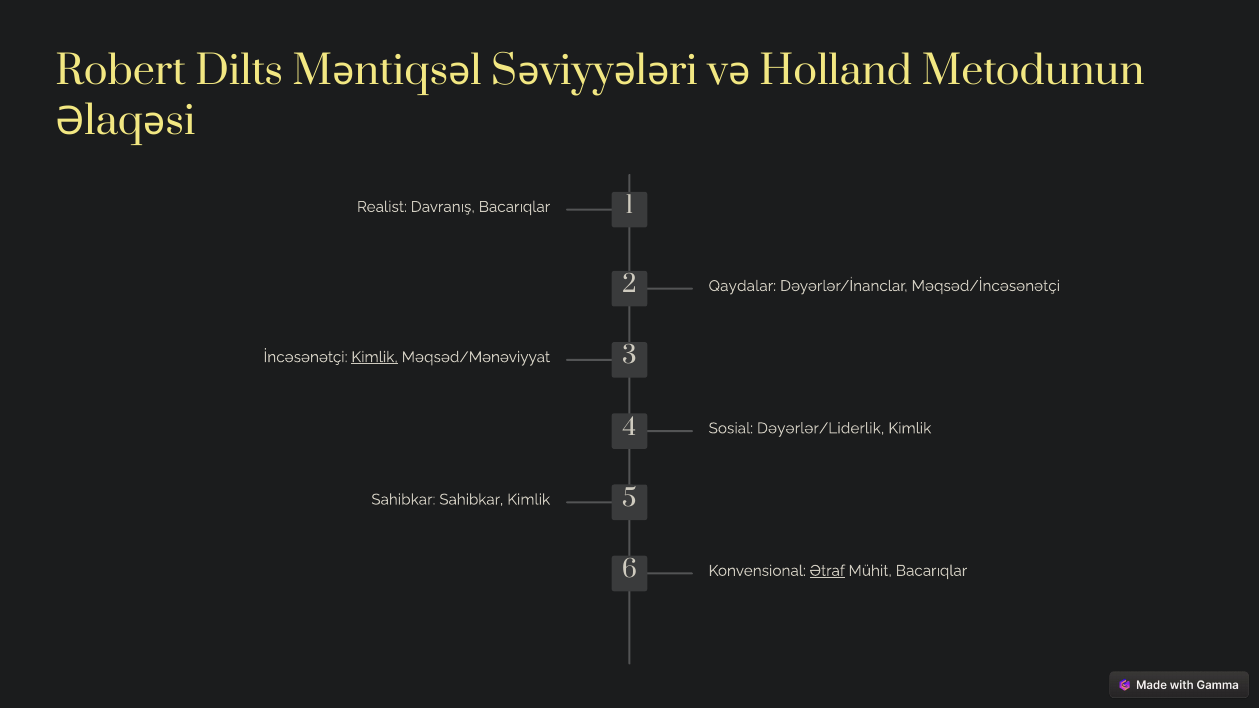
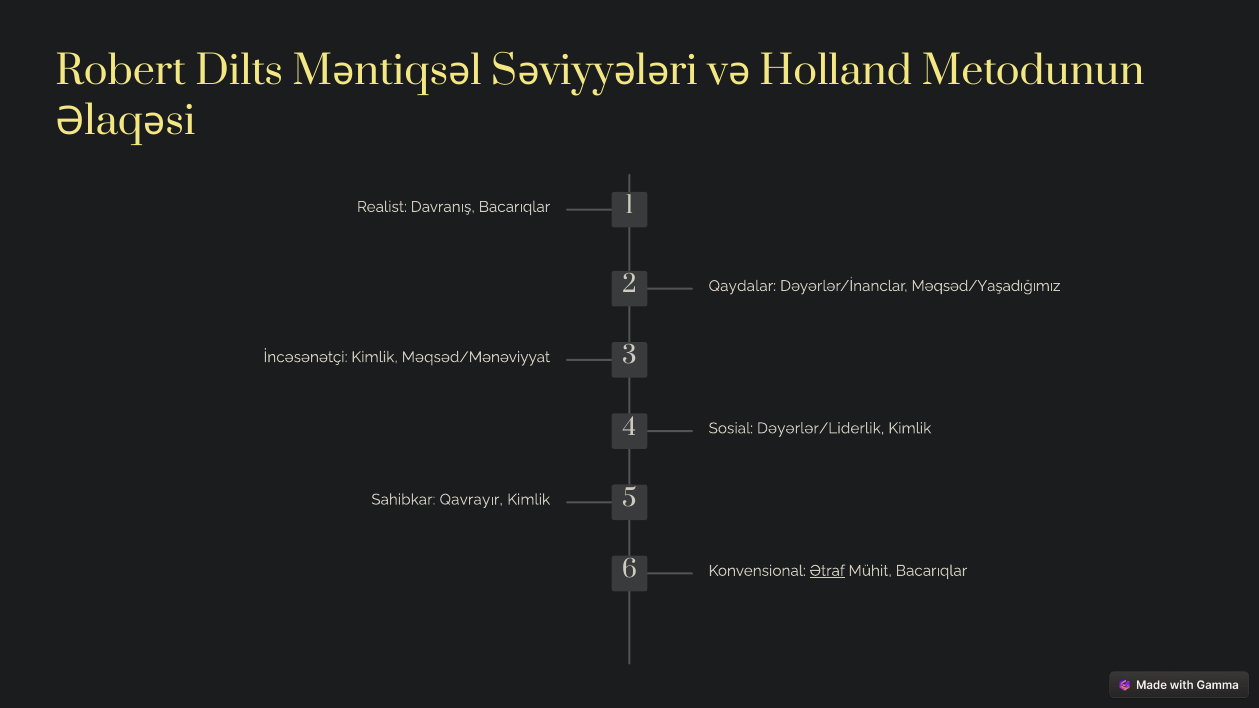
Məqsəd/İncəsənətçi: Məqsəd/İncəsənətçi -> Məqsəd/Yaşadığımız (986, 286)
Kimlik underline: present -> none (375, 357)
Sahibkar Sahibkar: Sahibkar -> Qavrayır (471, 500)
